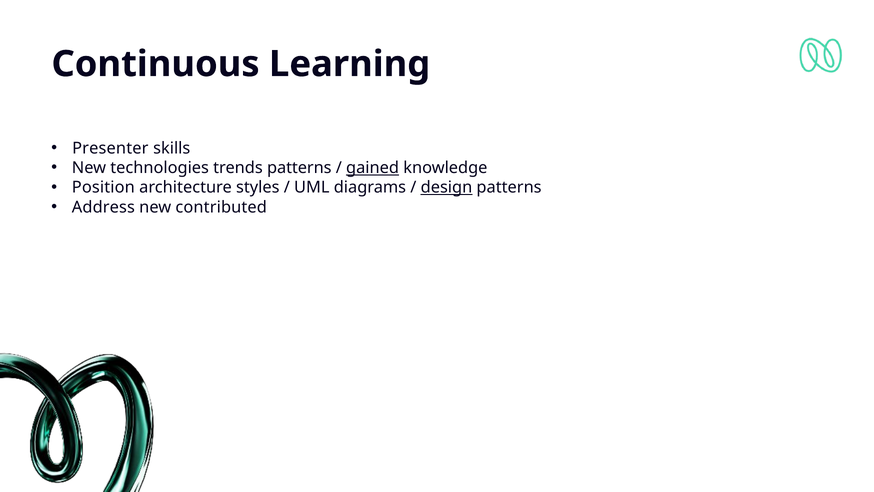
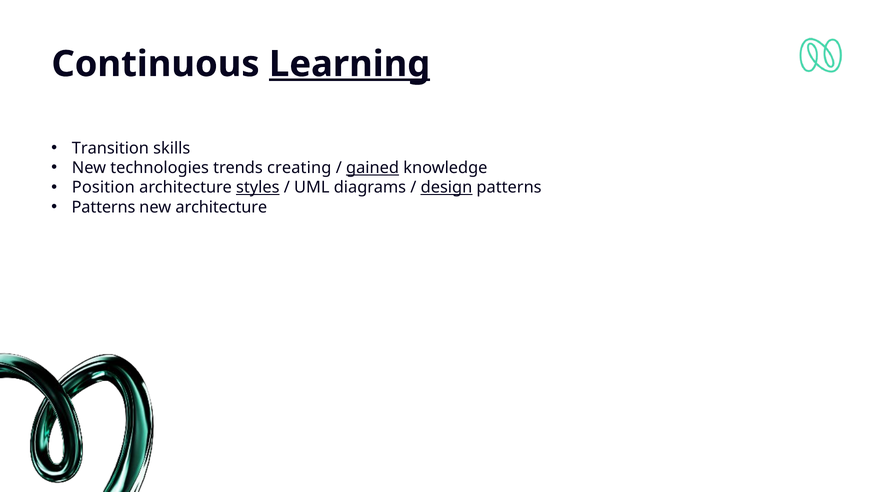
Learning underline: none -> present (350, 64)
Presenter: Presenter -> Transition (110, 148)
trends patterns: patterns -> creating (299, 168)
styles underline: none -> present (258, 187)
Address: Address -> Patterns (103, 207)
new contributed: contributed -> architecture (221, 207)
